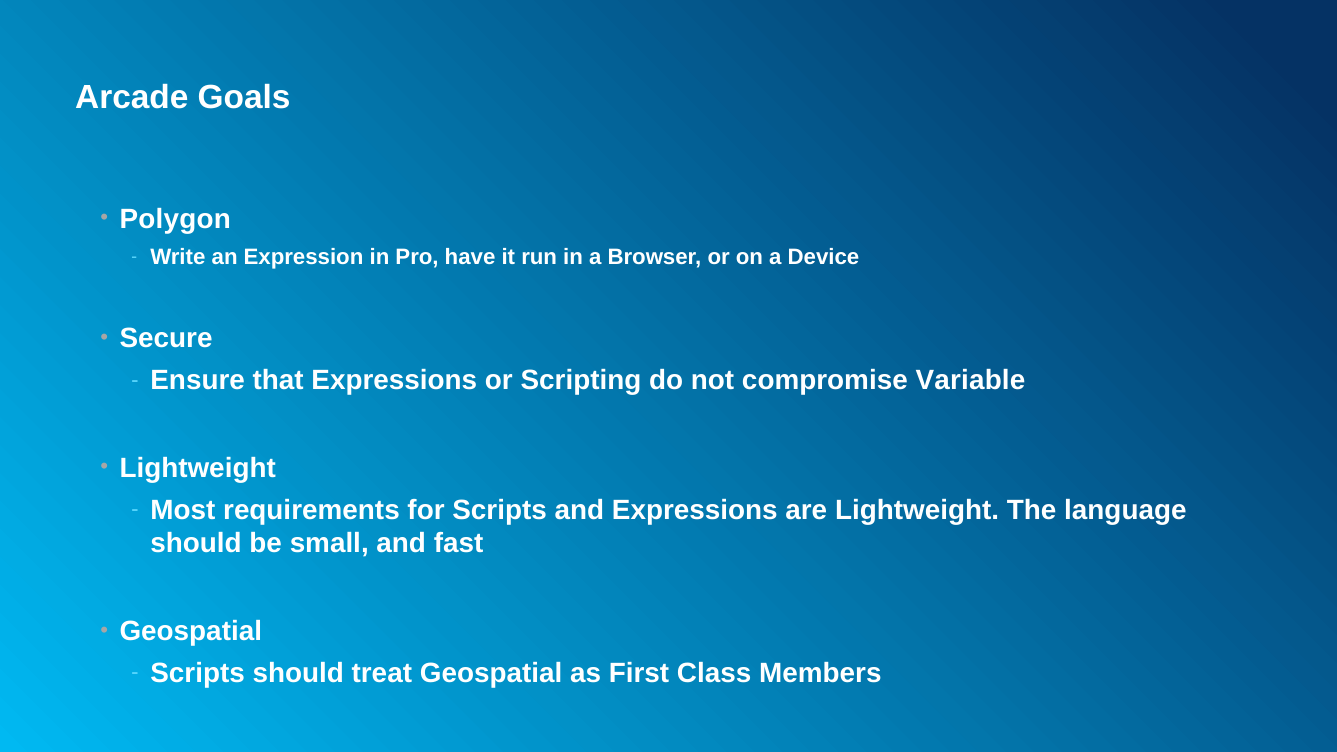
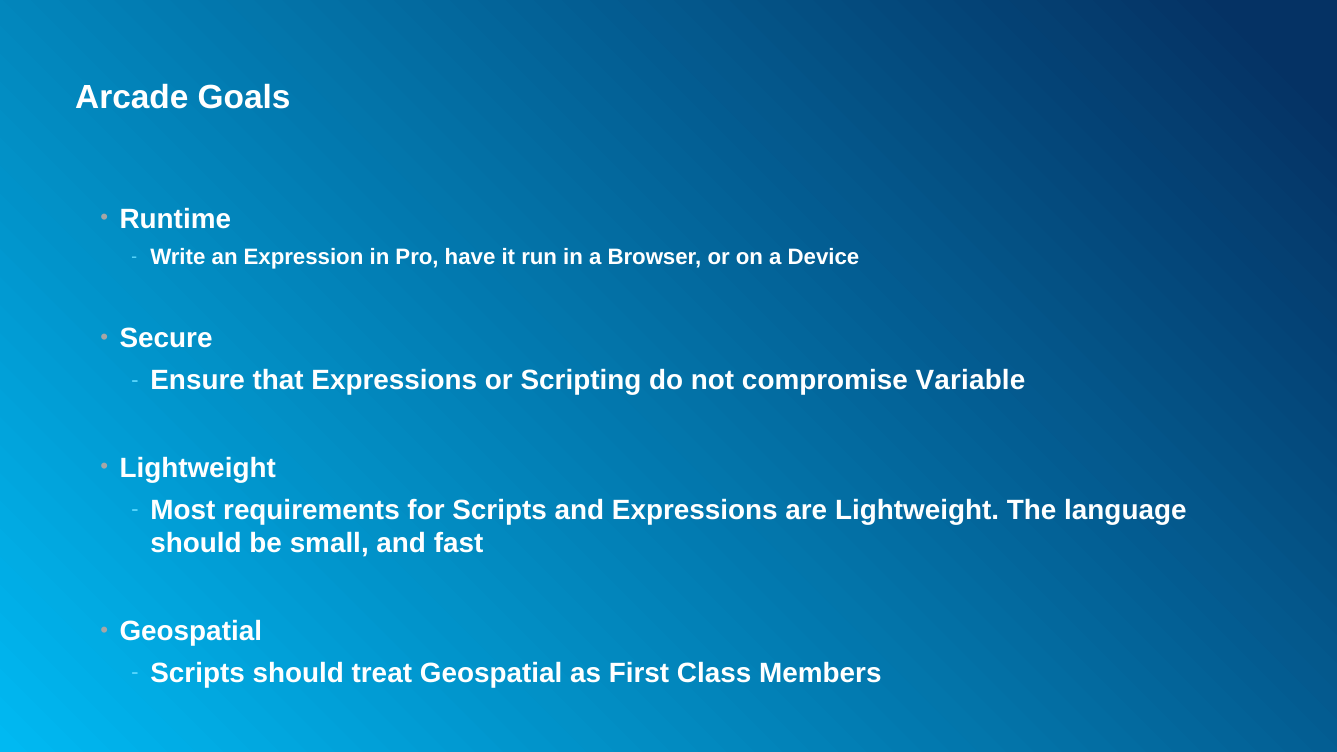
Polygon: Polygon -> Runtime (175, 219)
